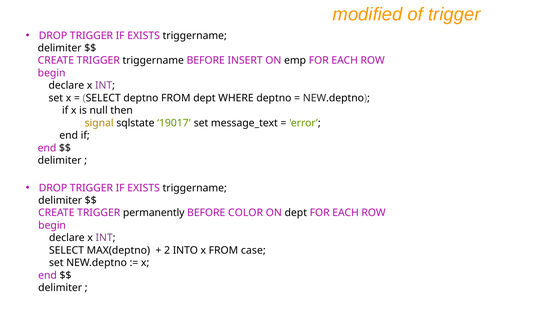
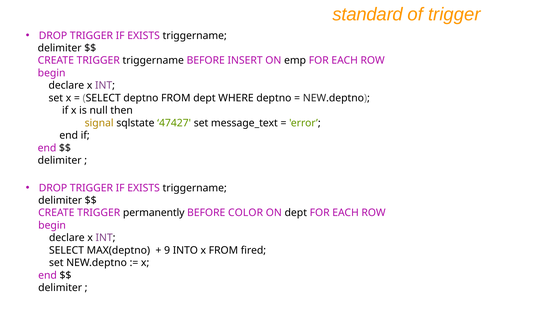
modified: modified -> standard (368, 14)
19017: 19017 -> 47427 (174, 123)
2: 2 -> 9 (167, 250)
case: case -> fired (253, 250)
